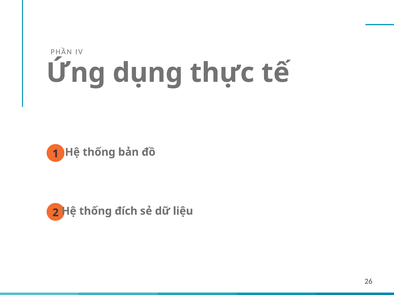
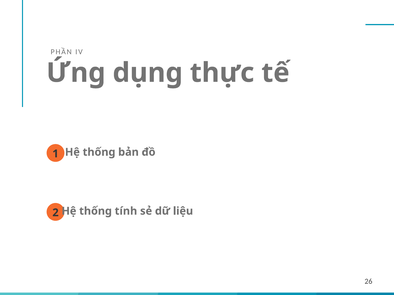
đích: đích -> tính (126, 211)
